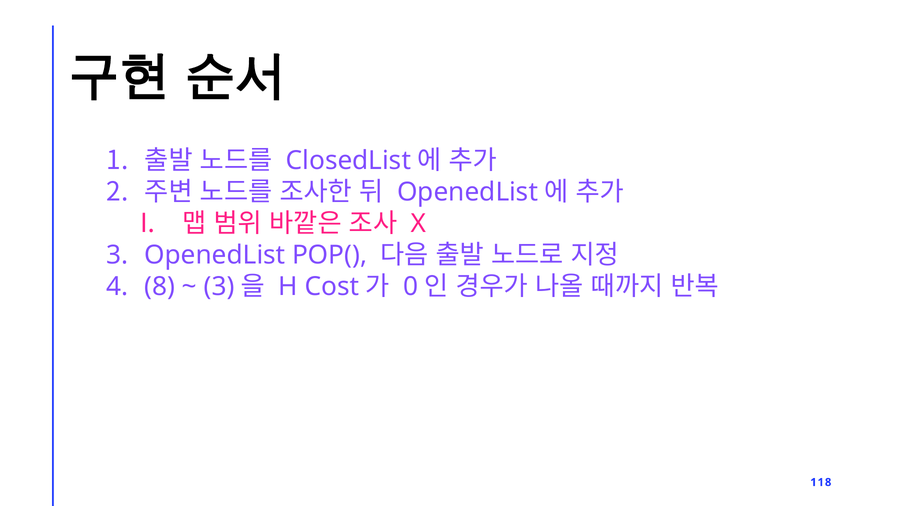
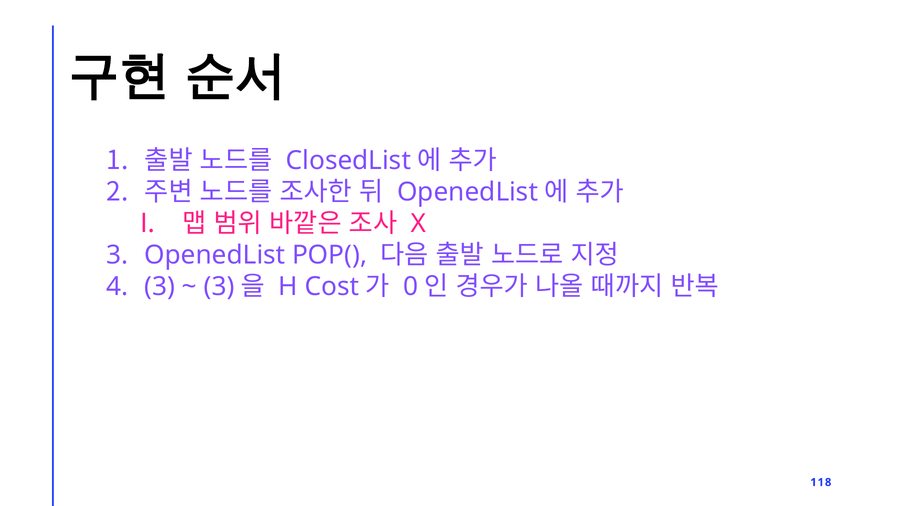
8: 8 -> 3 (160, 287)
